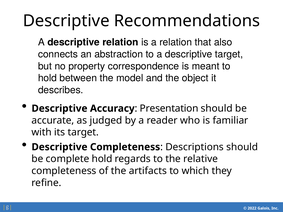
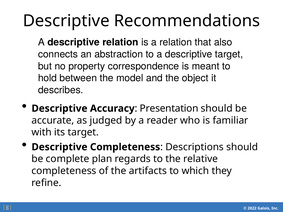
complete hold: hold -> plan (102, 159)
